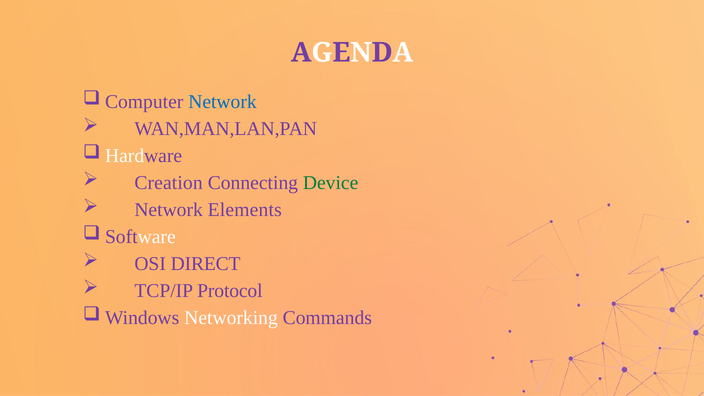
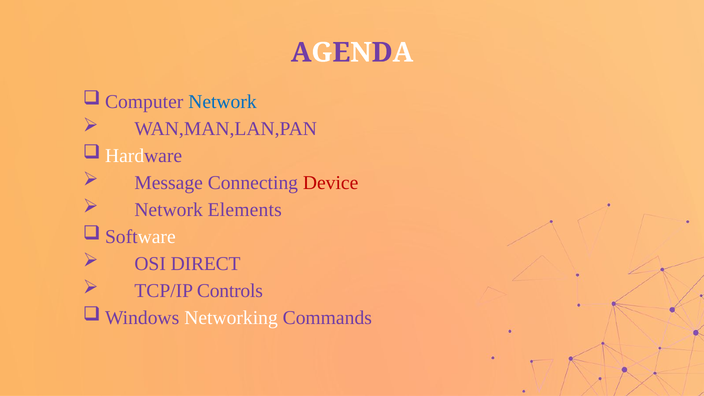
Creation: Creation -> Message (169, 183)
Device colour: green -> red (331, 183)
Protocol: Protocol -> Controls (230, 291)
